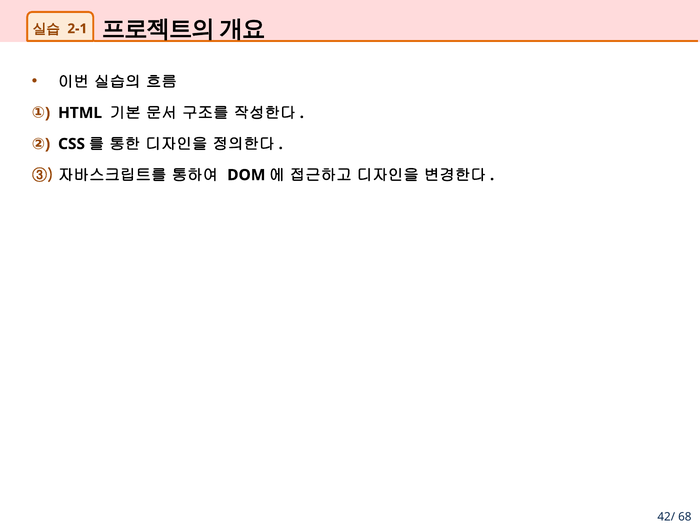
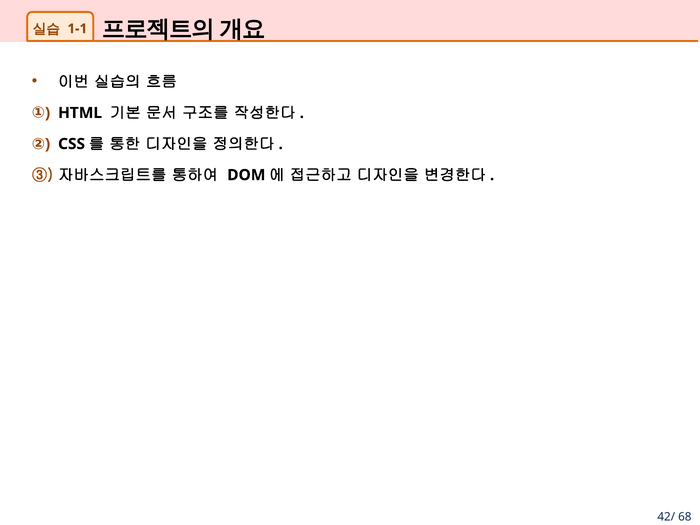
2-1: 2-1 -> 1-1 (77, 29)
